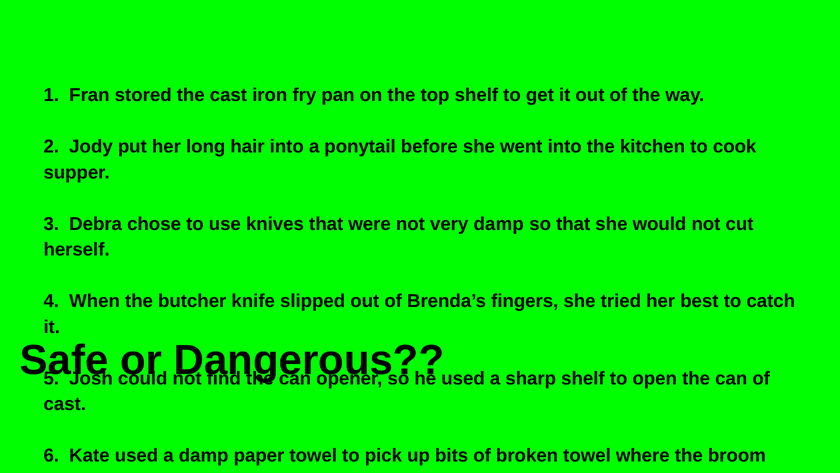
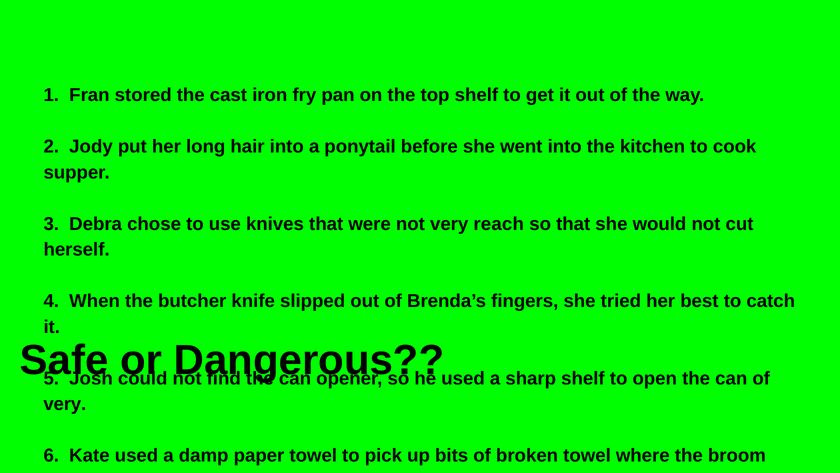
very damp: damp -> reach (499, 224)
cast: cast -> very (65, 404)
